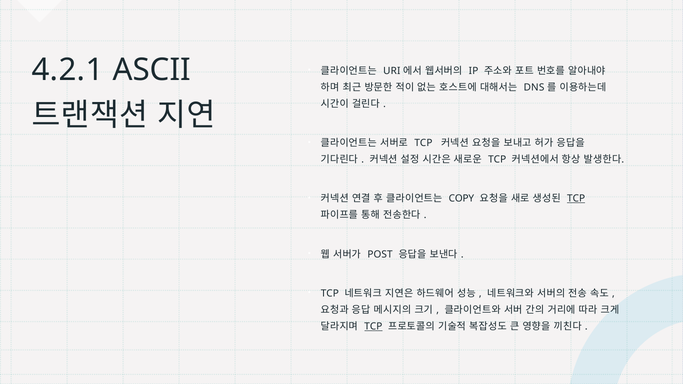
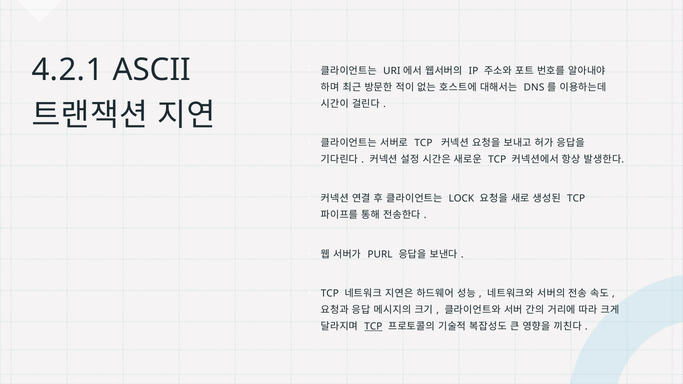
COPY: COPY -> LOCK (461, 199)
TCP underline: present -> none (576, 199)
POST: POST -> PURL (380, 254)
